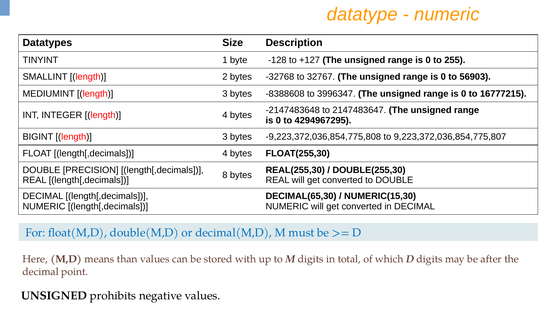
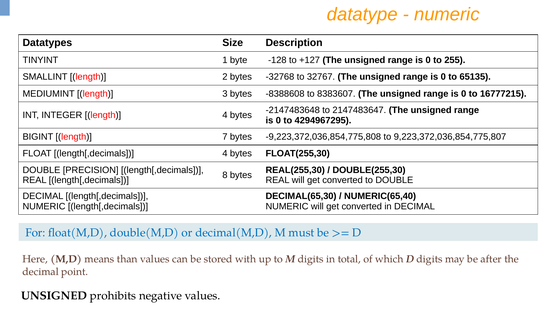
56903: 56903 -> 65135 (475, 77)
3996347: 3996347 -> 8383607 (336, 94)
BIGINT length 3: 3 -> 7 (225, 137)
NUMERIC(15,30: NUMERIC(15,30 -> NUMERIC(65,40 (380, 196)
